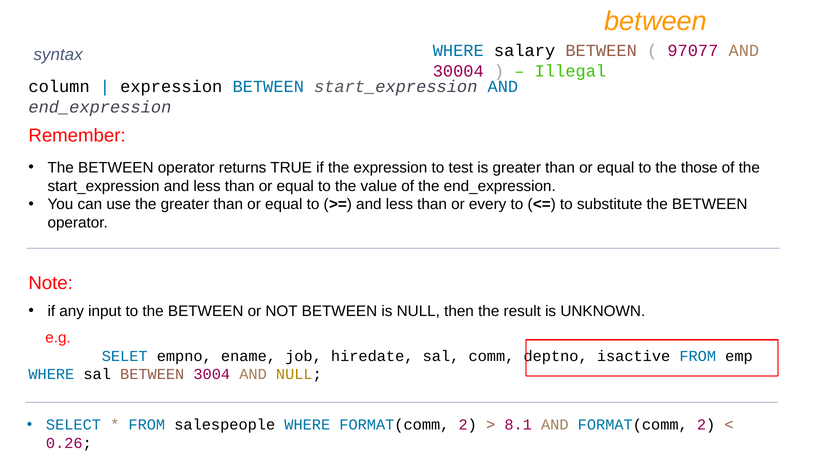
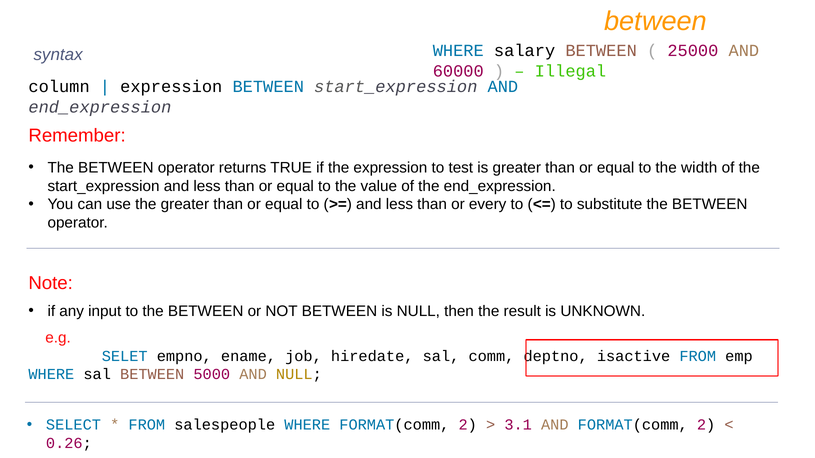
97077: 97077 -> 25000 (693, 51)
30004: 30004 -> 60000 (458, 71)
those: those -> width (699, 168)
3004: 3004 -> 5000 (212, 375)
8.1: 8.1 -> 3.1 (518, 425)
